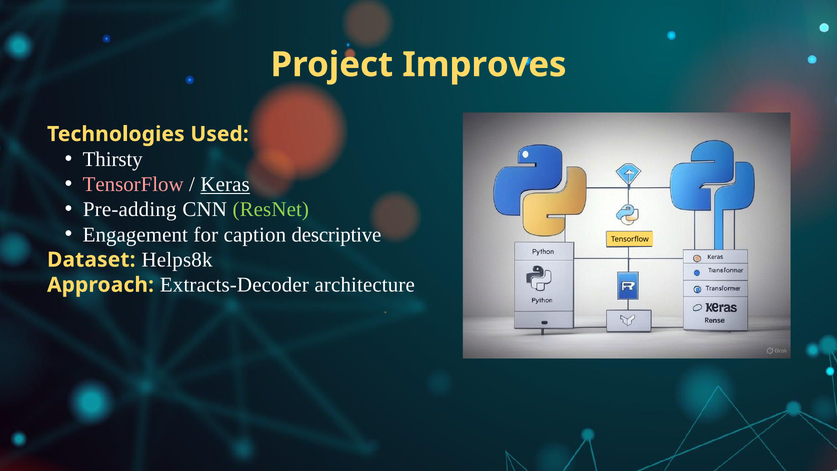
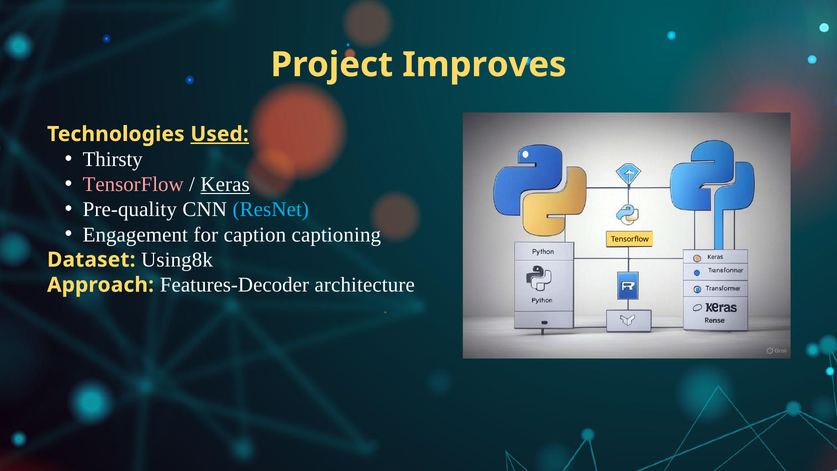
Used underline: none -> present (220, 134)
Pre-adding: Pre-adding -> Pre-quality (130, 209)
ResNet colour: light green -> light blue (271, 209)
descriptive: descriptive -> captioning (336, 235)
Helps8k: Helps8k -> Using8k (177, 260)
Extracts-Decoder: Extracts-Decoder -> Features-Decoder (234, 285)
